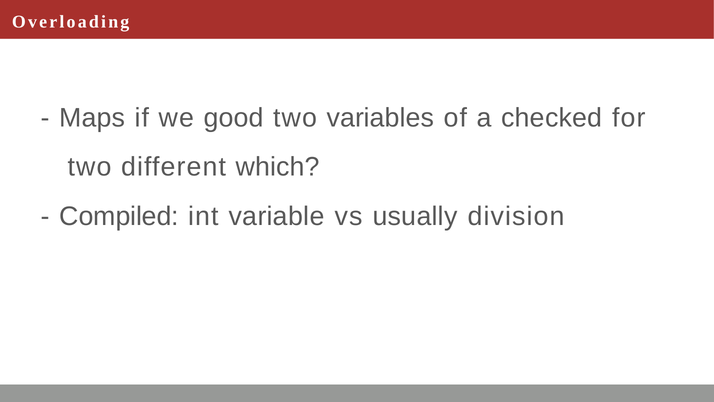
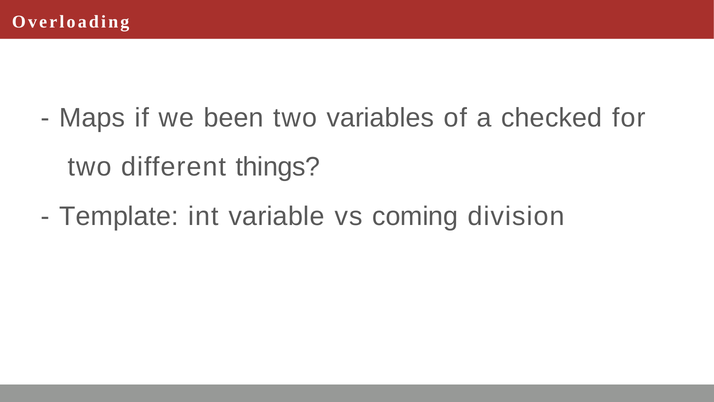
good: good -> been (234, 118)
which: which -> things (278, 167)
Compiled: Compiled -> Template (119, 216)
usually: usually -> coming (415, 216)
